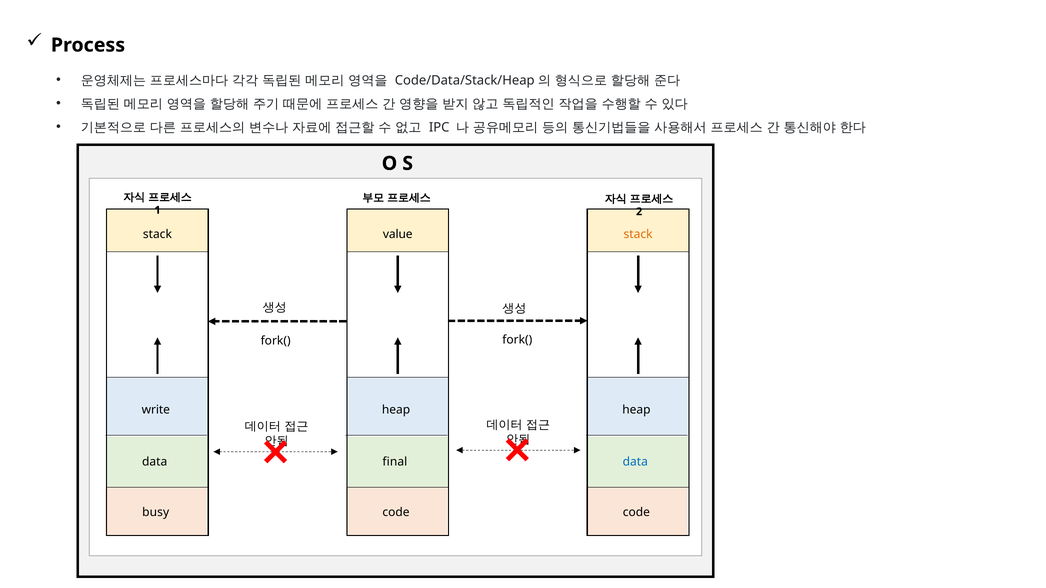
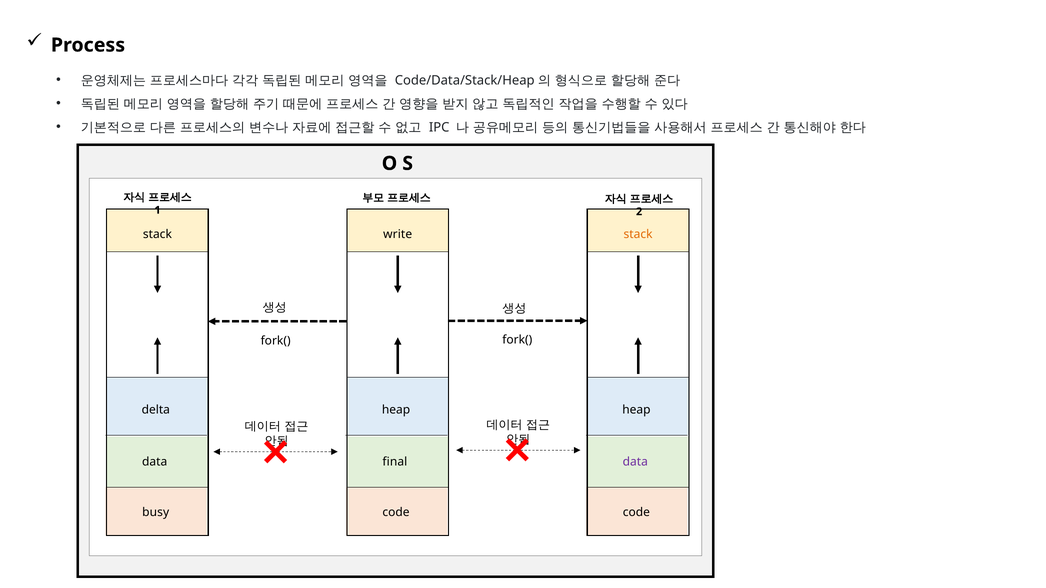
value: value -> write (398, 234)
write: write -> delta (156, 410)
data colour: blue -> purple (635, 462)
